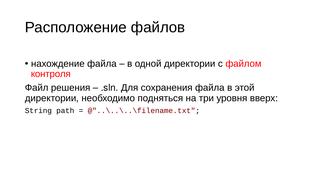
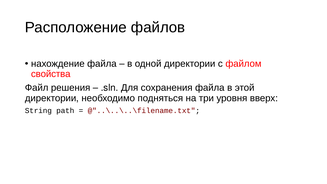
контроля: контроля -> свойства (51, 74)
